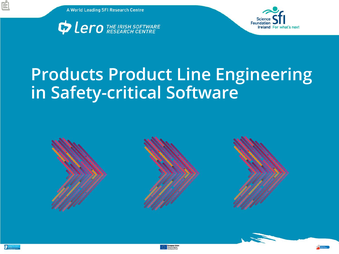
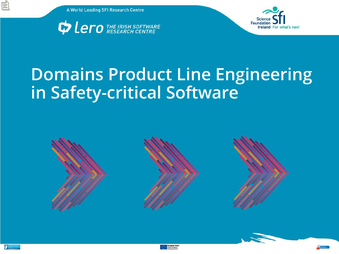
Products: Products -> Domains (67, 75)
